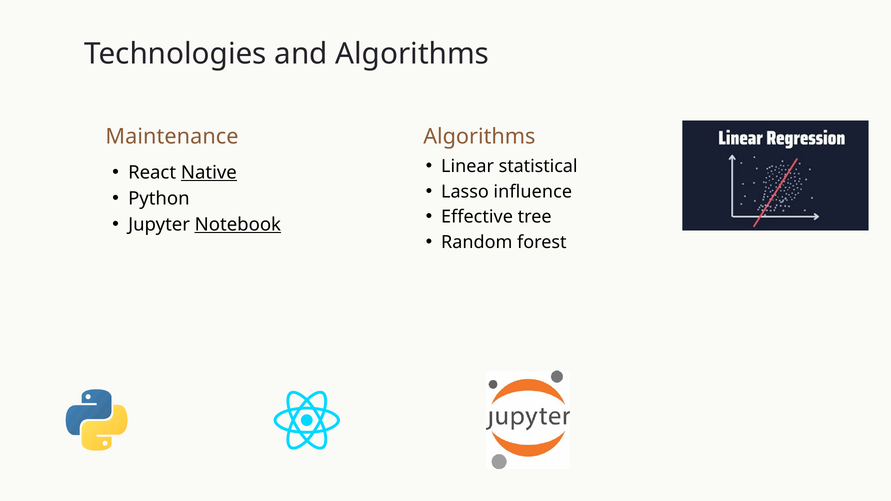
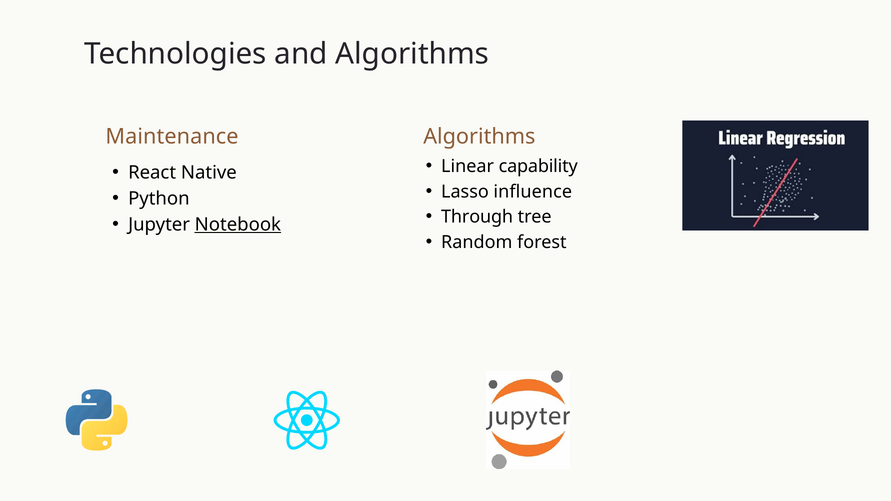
statistical: statistical -> capability (538, 167)
Native underline: present -> none (209, 173)
Effective: Effective -> Through (477, 217)
